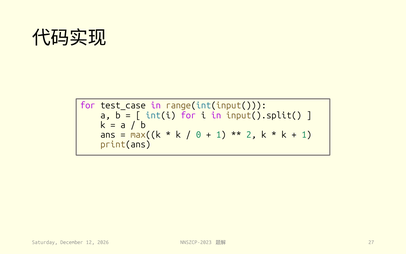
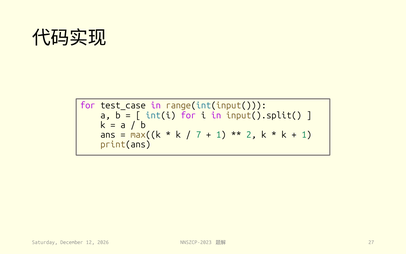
0: 0 -> 7 (199, 135)
